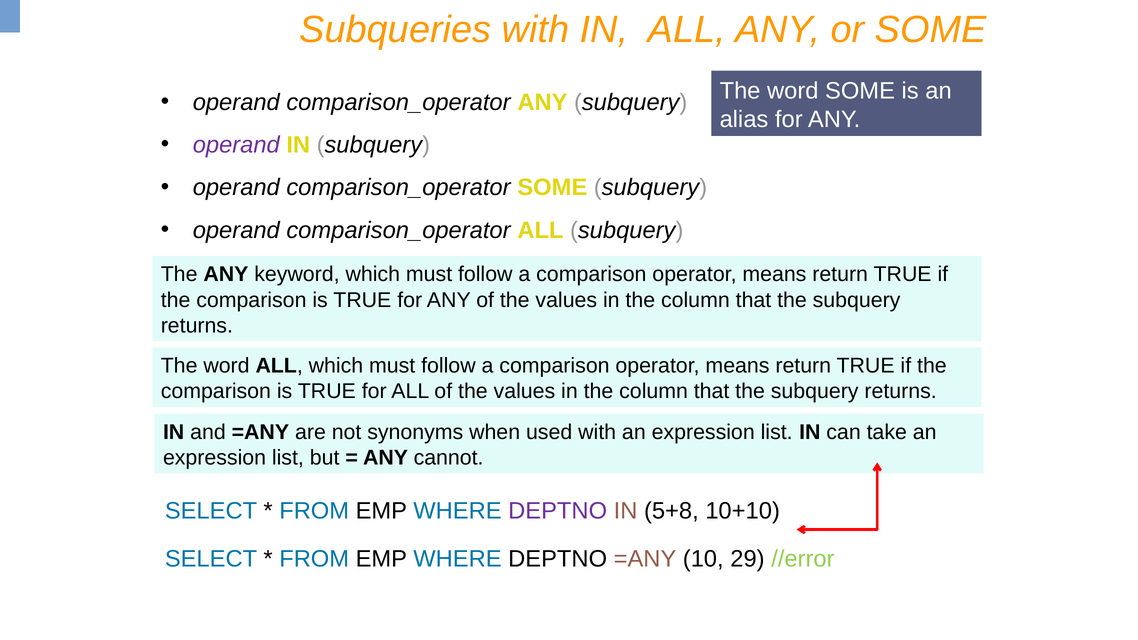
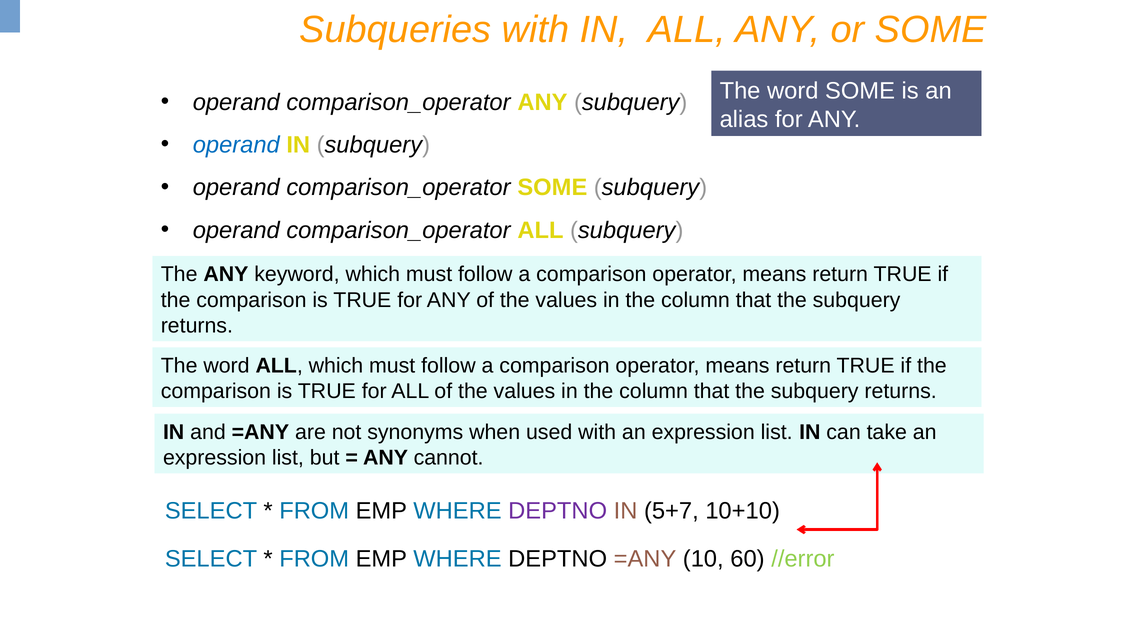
operand colour: purple -> blue (236, 145)
5+8: 5+8 -> 5+7 (671, 511)
29: 29 -> 60 (747, 559)
